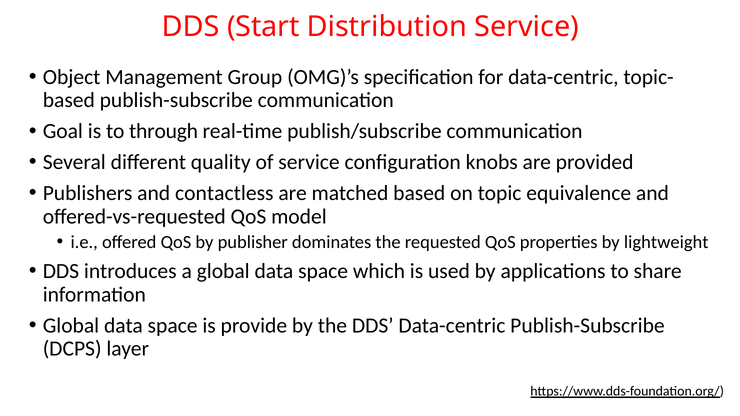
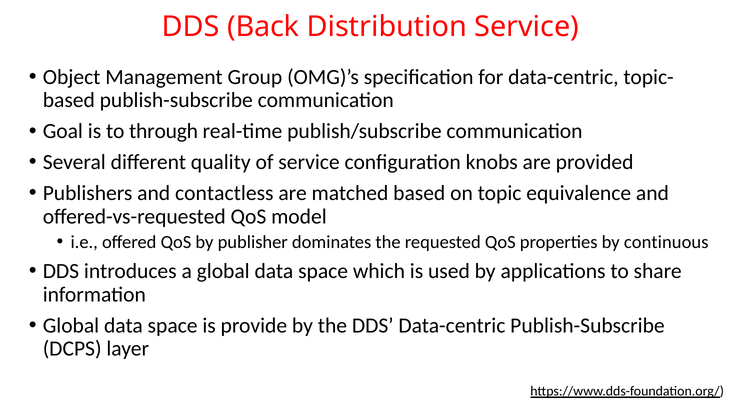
Start: Start -> Back (263, 27)
lightweight: lightweight -> continuous (666, 242)
